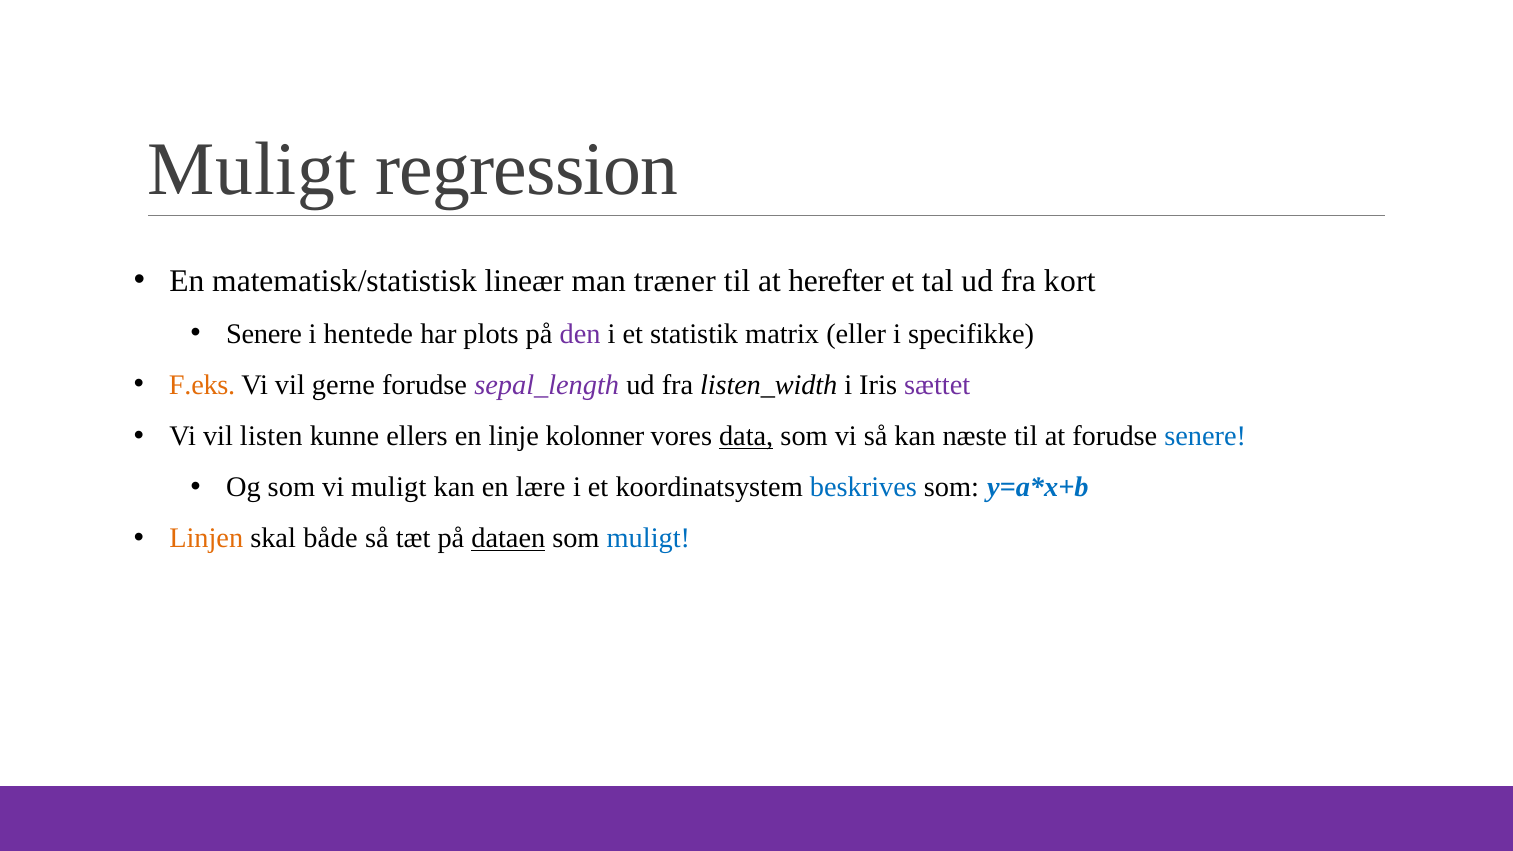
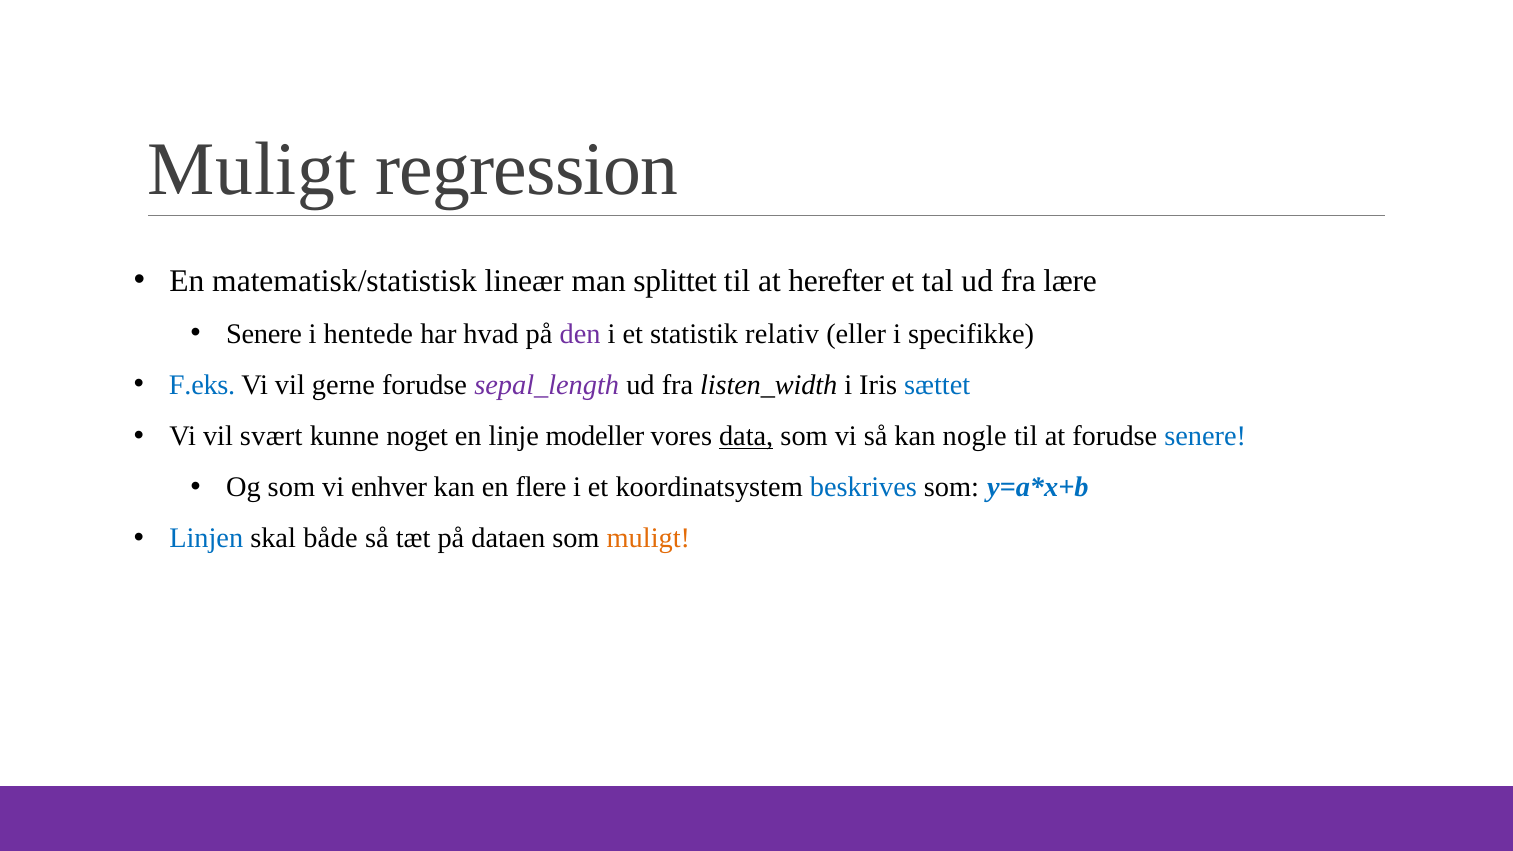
træner: træner -> splittet (675, 281)
kort: kort -> lære (1070, 281)
plots: plots -> hvad (491, 334)
matrix: matrix -> relativ (782, 334)
F.eks colour: orange -> blue (202, 385)
sættet colour: purple -> blue (937, 385)
listen: listen -> svært (271, 436)
ellers: ellers -> noget (417, 436)
kolonner: kolonner -> modeller (595, 436)
næste: næste -> nogle (975, 436)
vi muligt: muligt -> enhver (389, 487)
lære: lære -> flere (541, 487)
Linjen colour: orange -> blue (206, 538)
dataen underline: present -> none (508, 538)
muligt colour: blue -> orange (648, 538)
